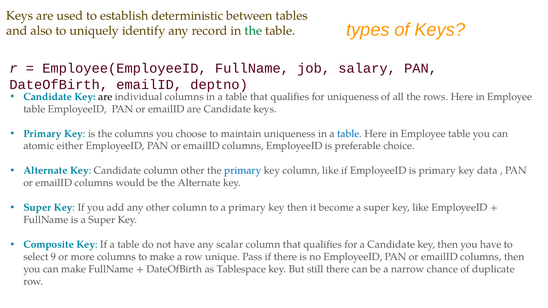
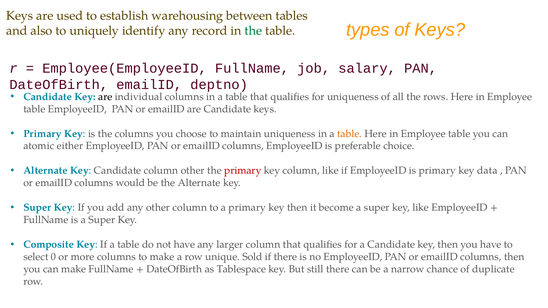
deterministic: deterministic -> warehousing (187, 16)
table colour: blue -> orange (350, 134)
primary colour: blue -> red (243, 171)
scalar: scalar -> larger (230, 245)
9: 9 -> 0 (53, 257)
Pass: Pass -> Sold (252, 257)
